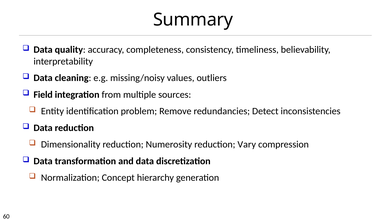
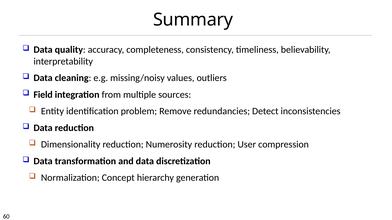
Vary: Vary -> User (247, 145)
